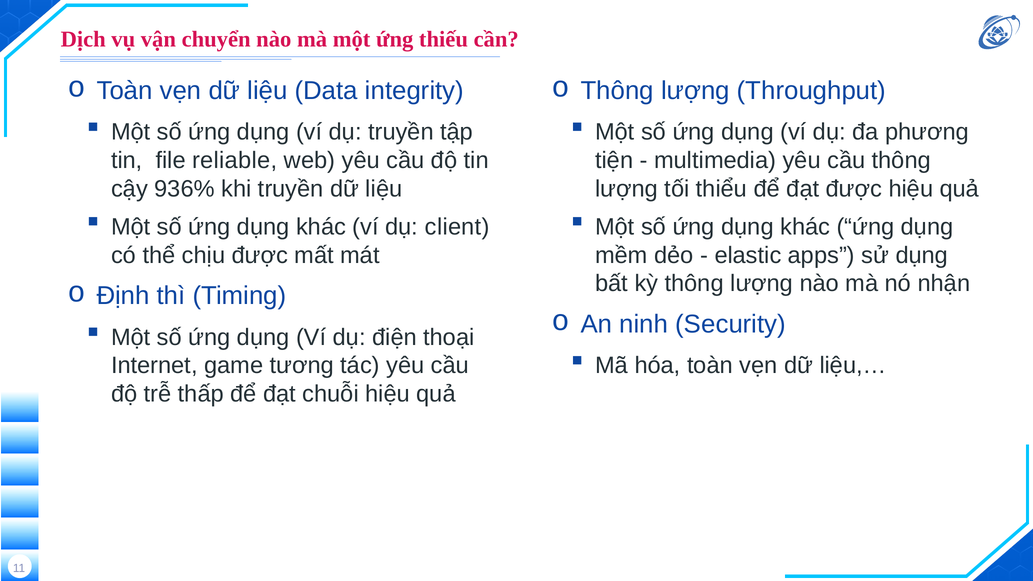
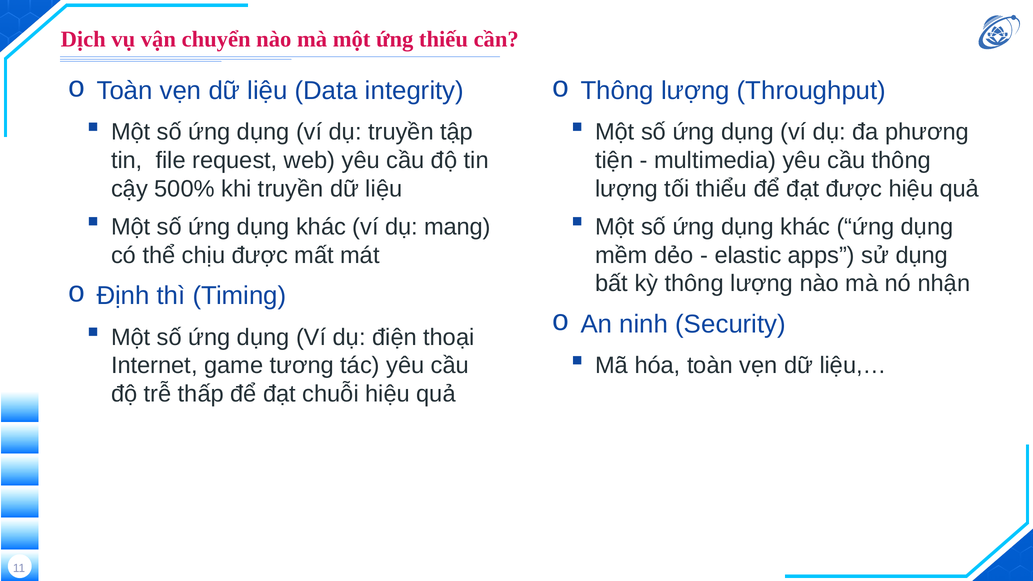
reliable: reliable -> request (235, 160)
936%: 936% -> 500% (185, 189)
client: client -> mang (457, 227)
